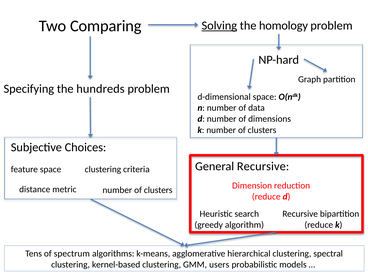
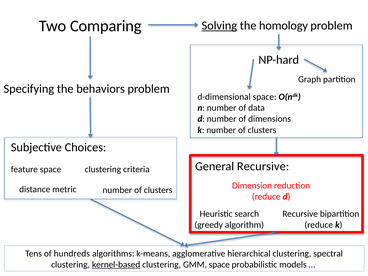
hundreds: hundreds -> behaviors (101, 89)
spectrum: spectrum -> hundreds (72, 254)
kernel-based underline: none -> present (116, 265)
GMM users: users -> space (219, 265)
